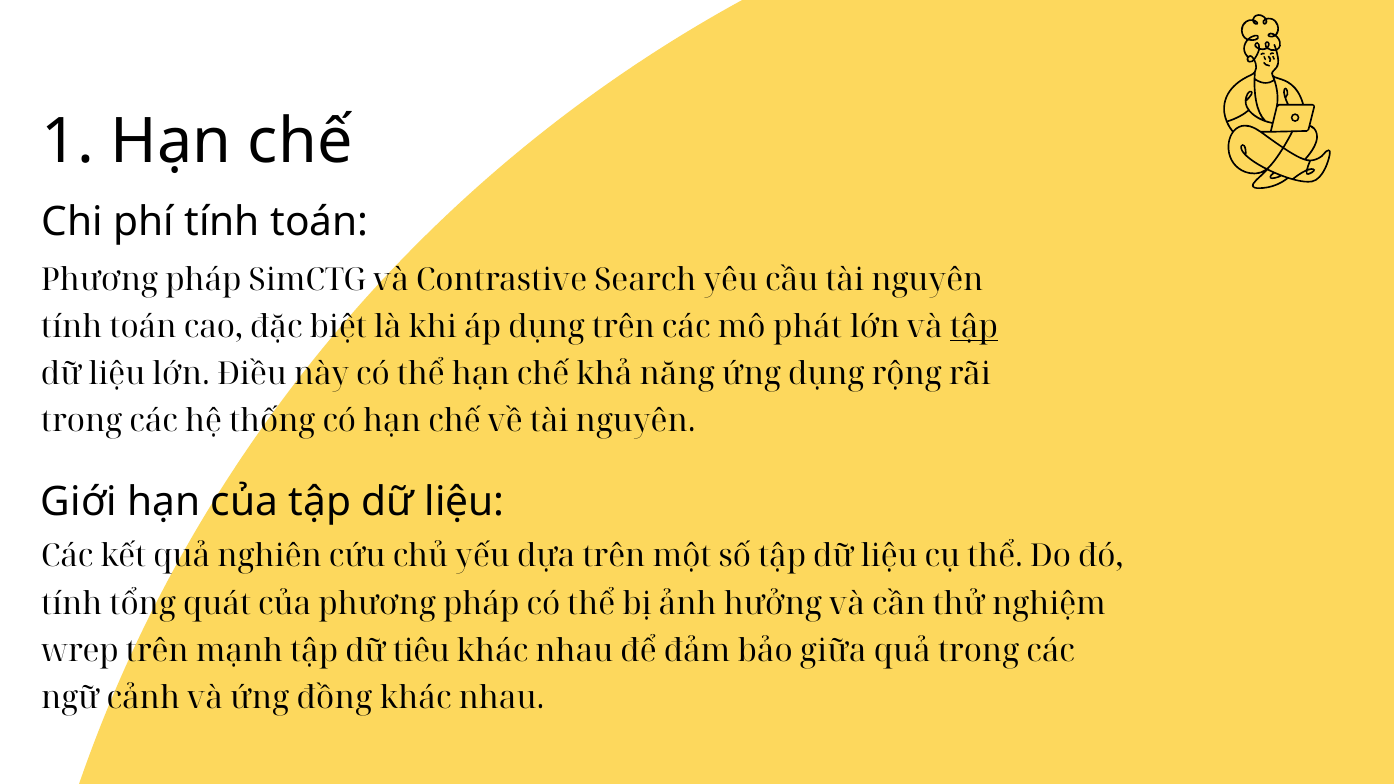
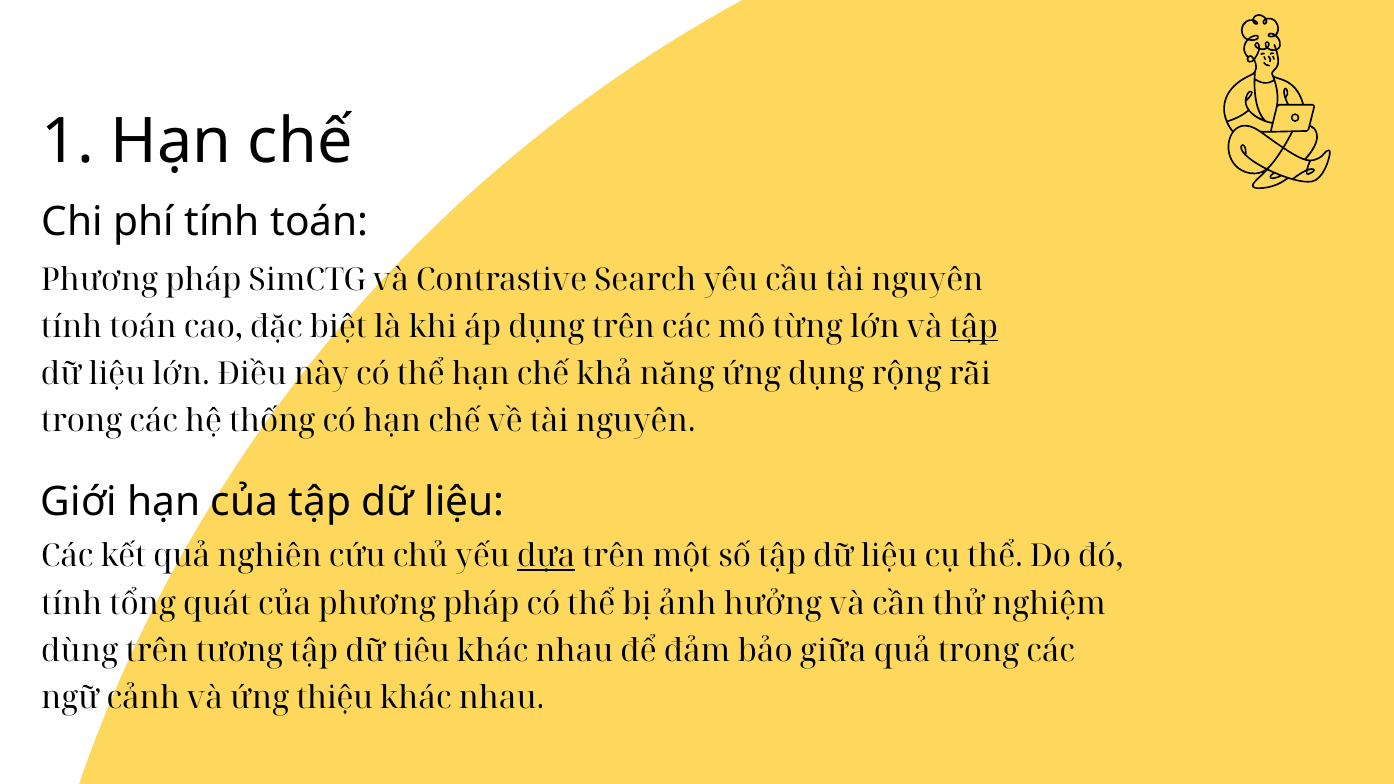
phát: phát -> từng (808, 327)
dựa underline: none -> present (546, 557)
wrep: wrep -> dùng (80, 651)
mạnh: mạnh -> tương (240, 651)
đồng: đồng -> thiệu (335, 698)
